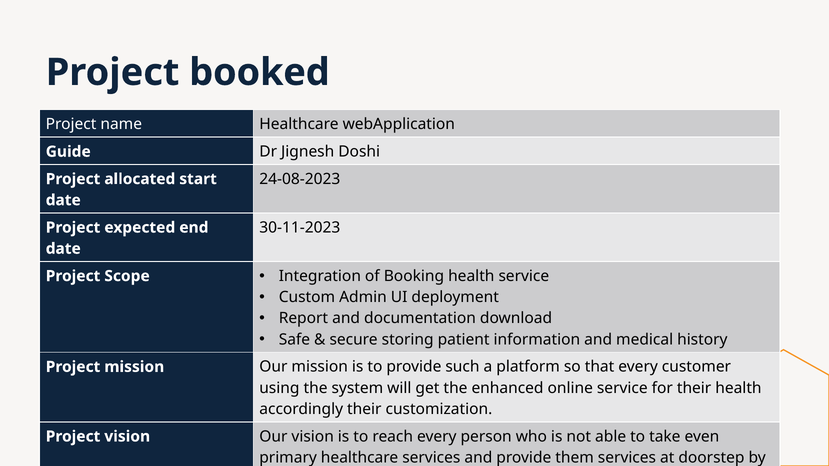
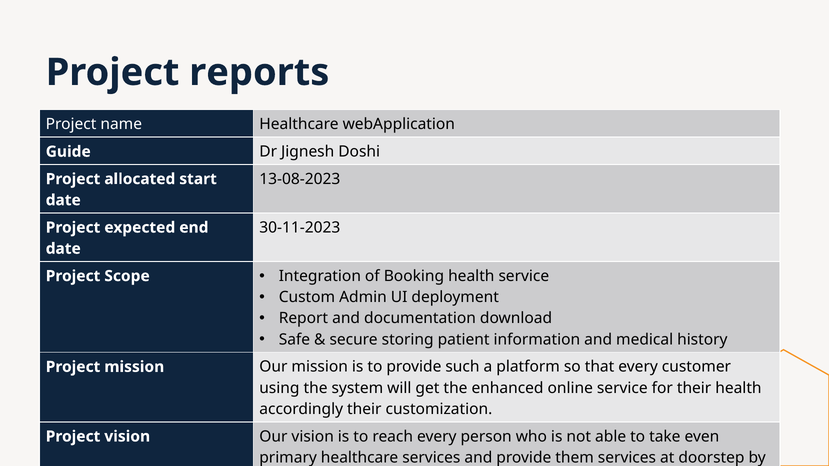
booked: booked -> reports (259, 72)
24-08-2023: 24-08-2023 -> 13-08-2023 (300, 179)
